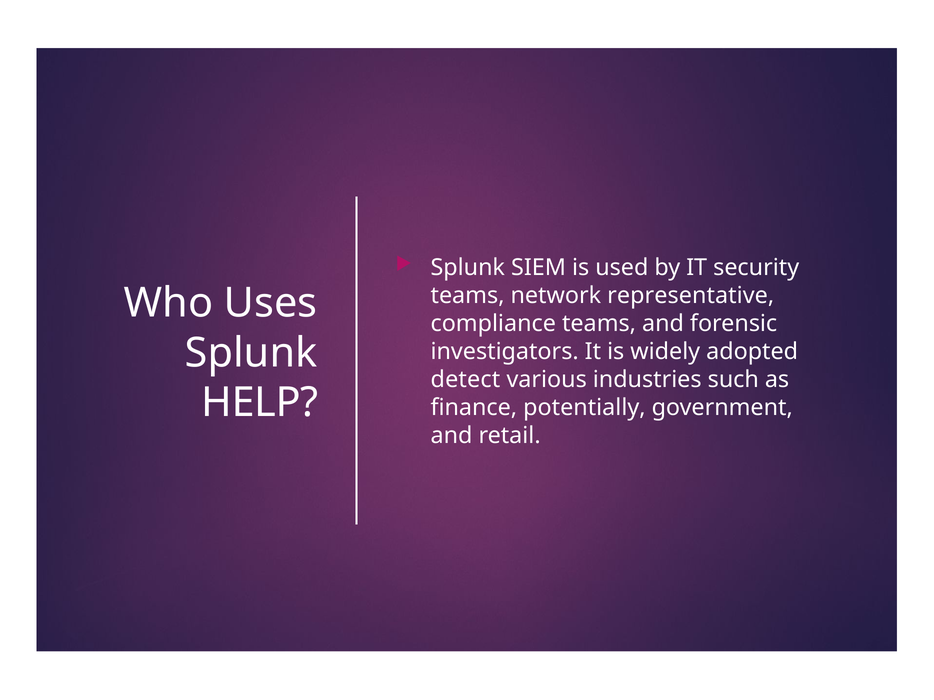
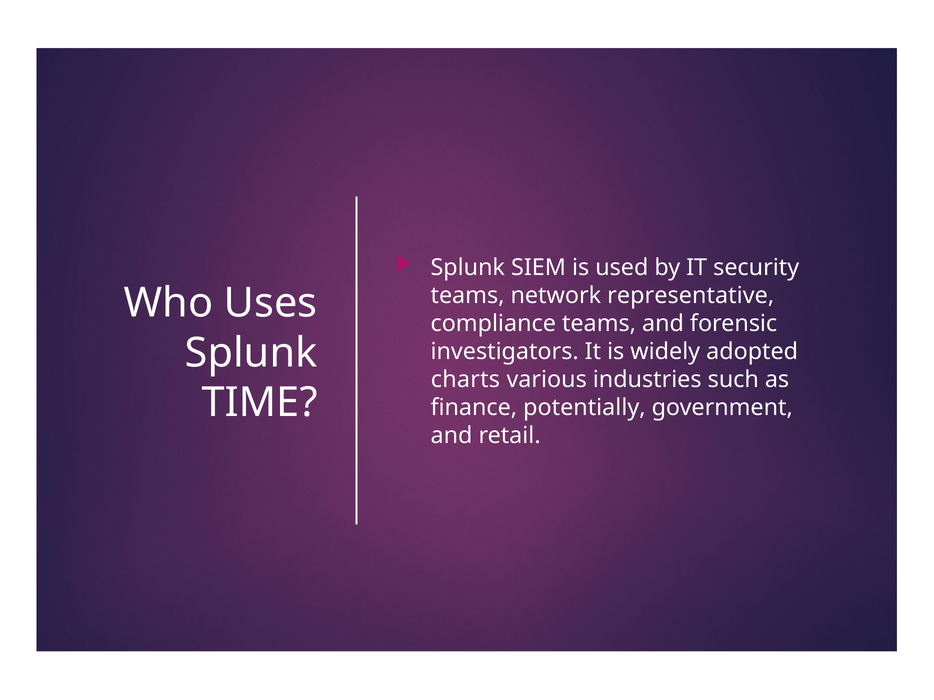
detect: detect -> charts (465, 380)
HELP: HELP -> TIME (260, 403)
